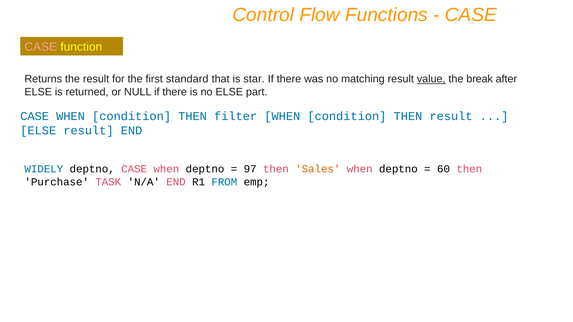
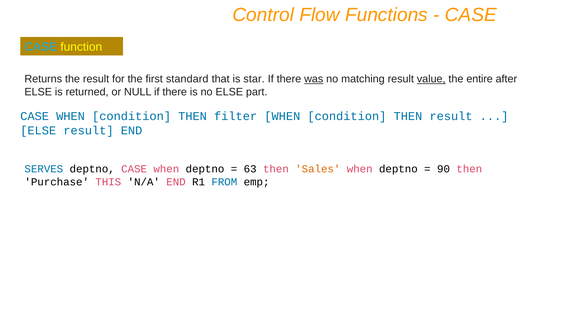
CASE colour: pink -> light blue (41, 47)
was underline: none -> present (314, 79)
break: break -> entire (480, 79)
WIDELY: WIDELY -> SERVES (44, 169)
97: 97 -> 63 (250, 169)
60: 60 -> 90 (444, 169)
TASK: TASK -> THIS (108, 182)
